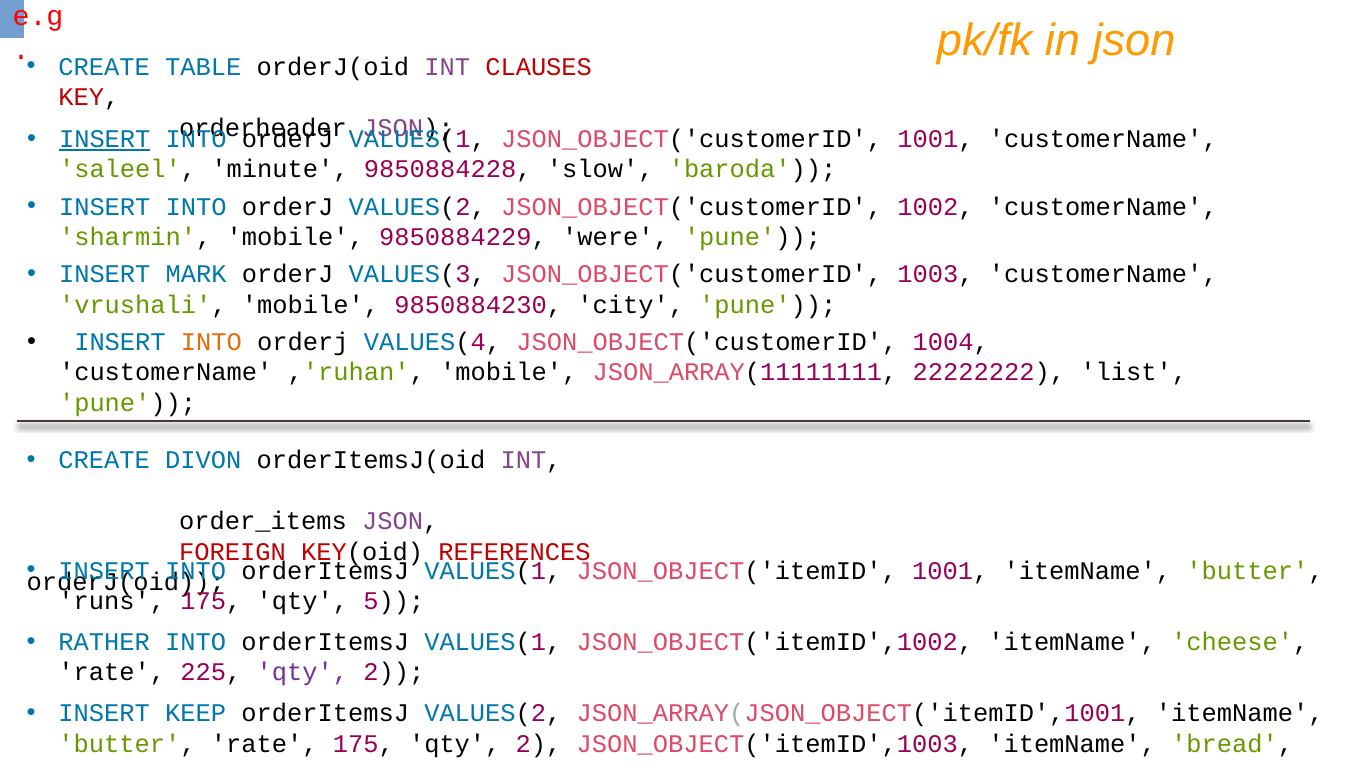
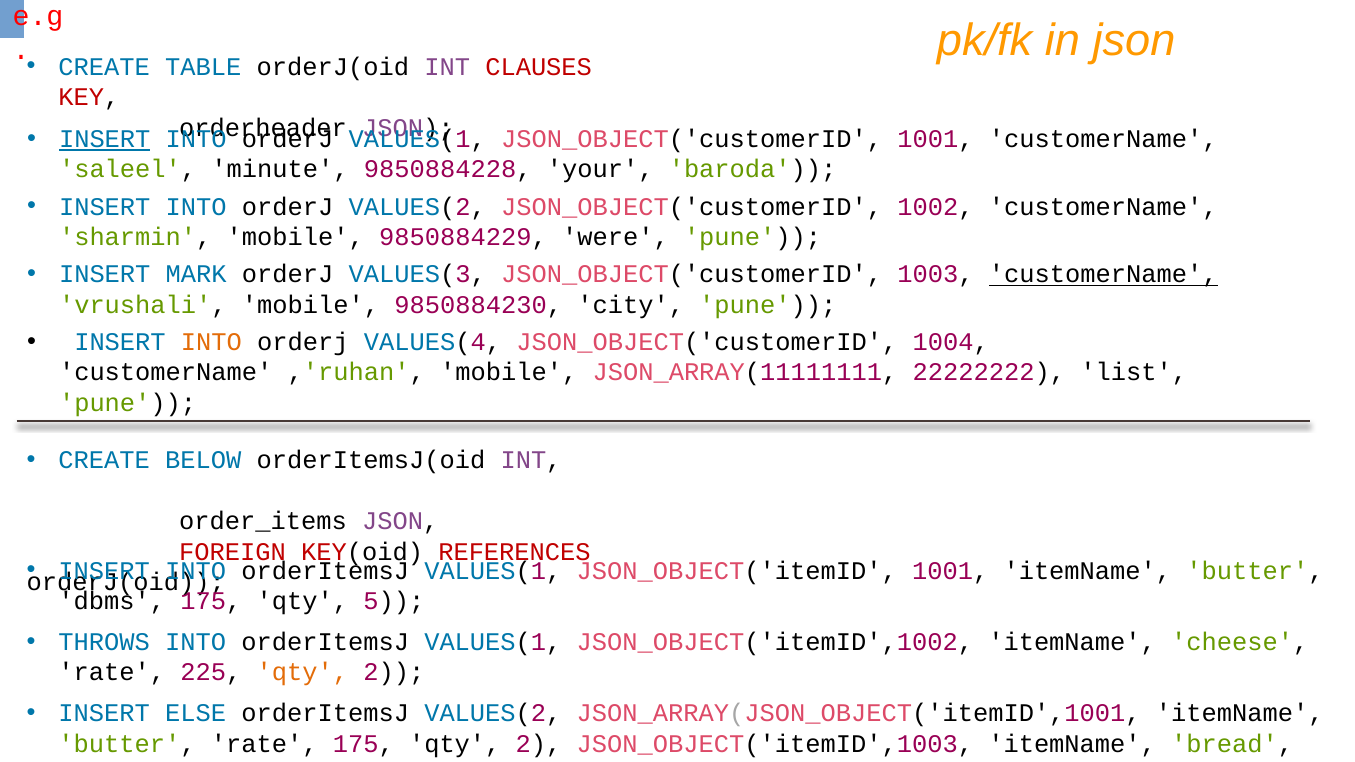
slow: slow -> your (600, 169)
customerName underline: none -> present (1103, 274)
DIVON: DIVON -> BELOW (203, 461)
runs: runs -> dbms (112, 602)
RATHER: RATHER -> THROWS (104, 642)
qty colour: purple -> orange (302, 673)
KEEP: KEEP -> ELSE (196, 713)
